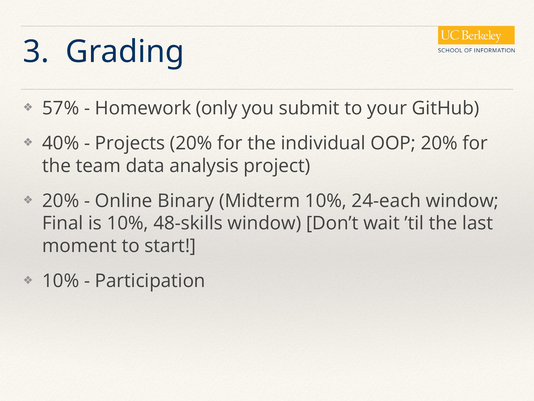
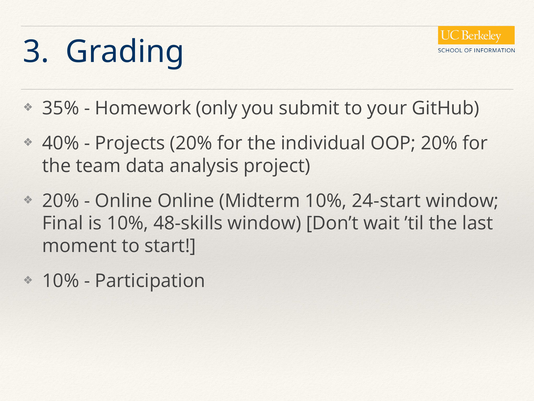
57%: 57% -> 35% (61, 108)
Online Binary: Binary -> Online (186, 201)
24-each: 24-each -> 24-start (386, 201)
